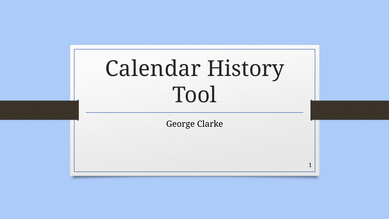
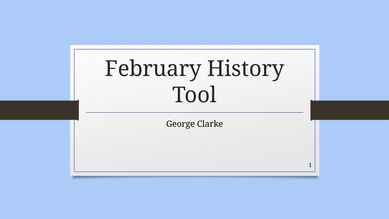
Calendar: Calendar -> February (153, 69)
